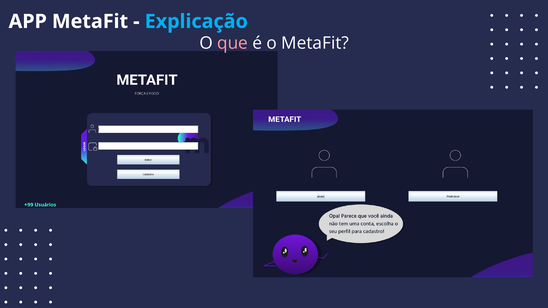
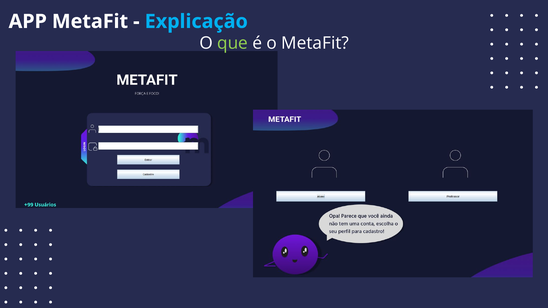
que colour: pink -> light green (233, 43)
